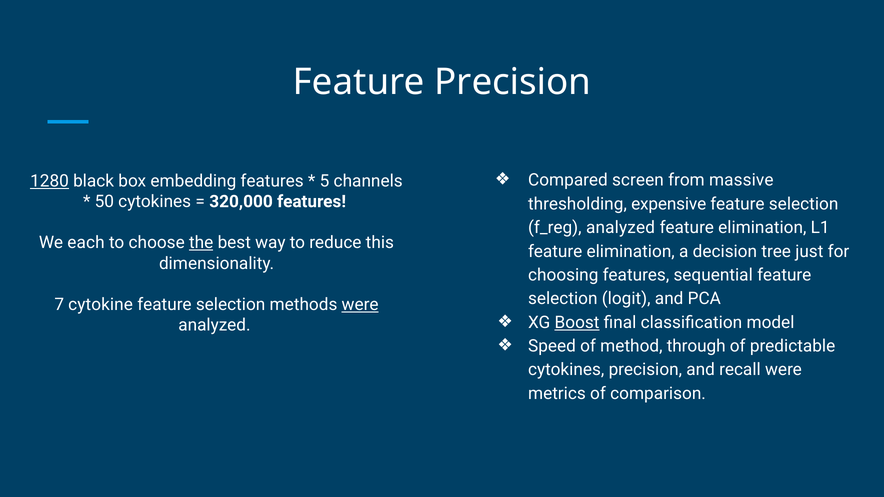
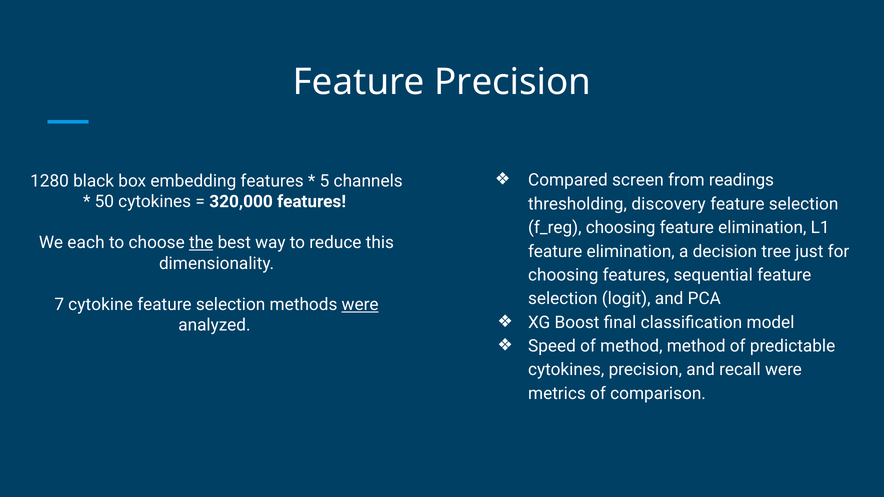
massive: massive -> readings (741, 180)
1280 underline: present -> none (50, 181)
expensive: expensive -> discovery (669, 204)
f_reg analyzed: analyzed -> choosing (621, 228)
Boost underline: present -> none (577, 323)
method through: through -> method (696, 346)
